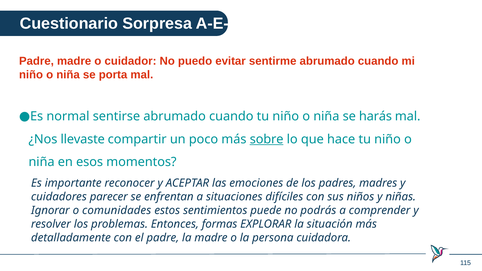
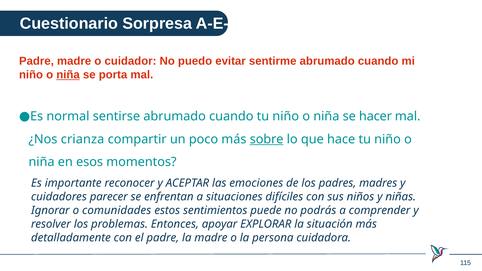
niña underline: none -> present (68, 75)
harás: harás -> hacer (375, 116)
llevaste: llevaste -> crianza (83, 139)
formas: formas -> apoyar (220, 224)
